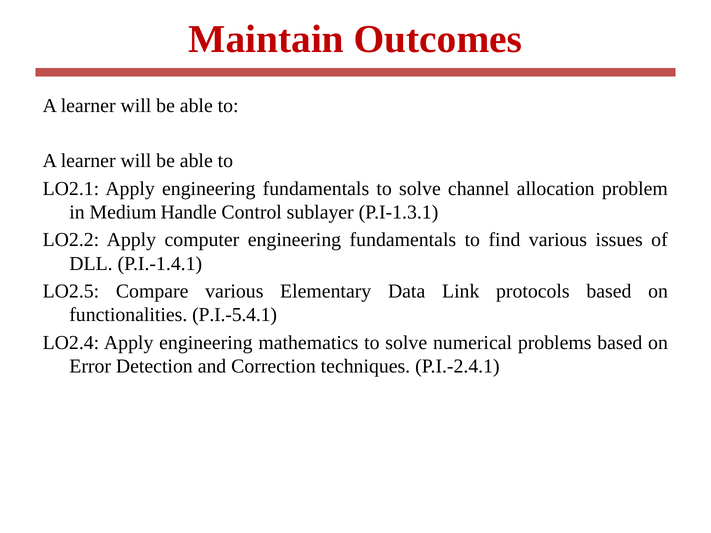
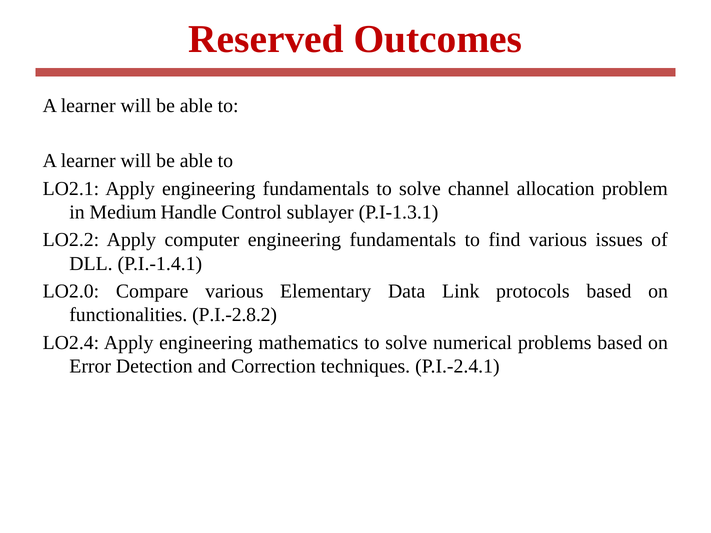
Maintain: Maintain -> Reserved (266, 39)
LO2.5: LO2.5 -> LO2.0 (71, 291)
P.I.-5.4.1: P.I.-5.4.1 -> P.I.-2.8.2 (235, 315)
